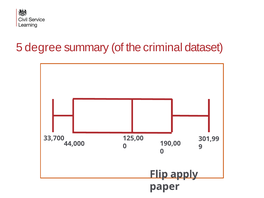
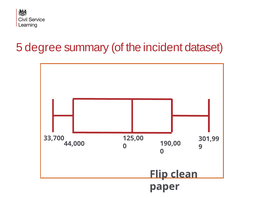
criminal: criminal -> incident (163, 47)
apply: apply -> clean (184, 174)
